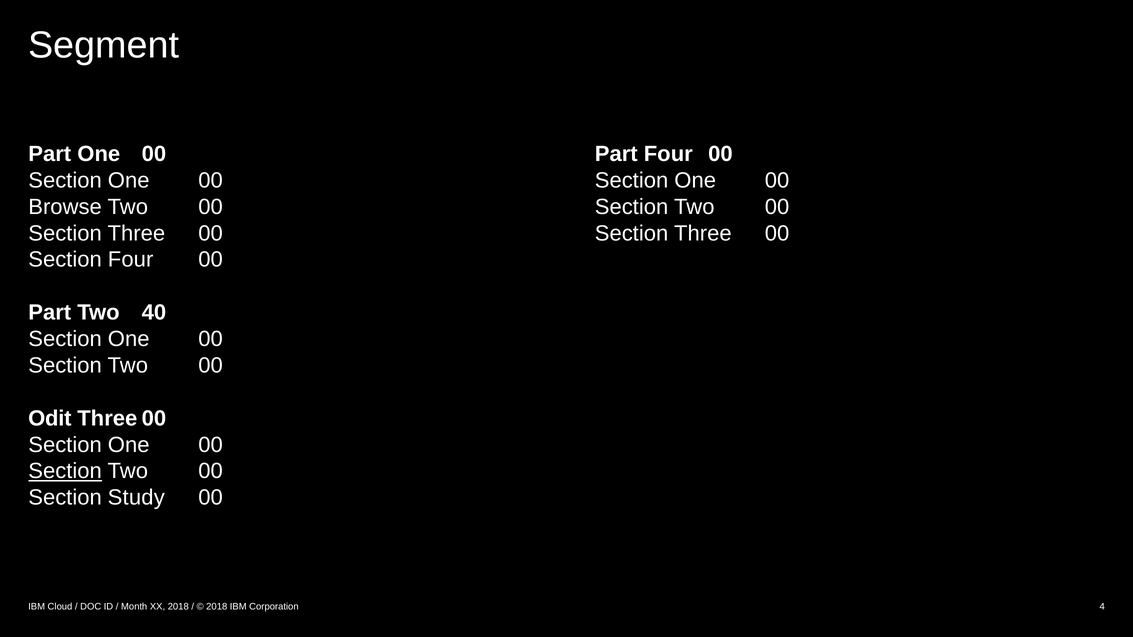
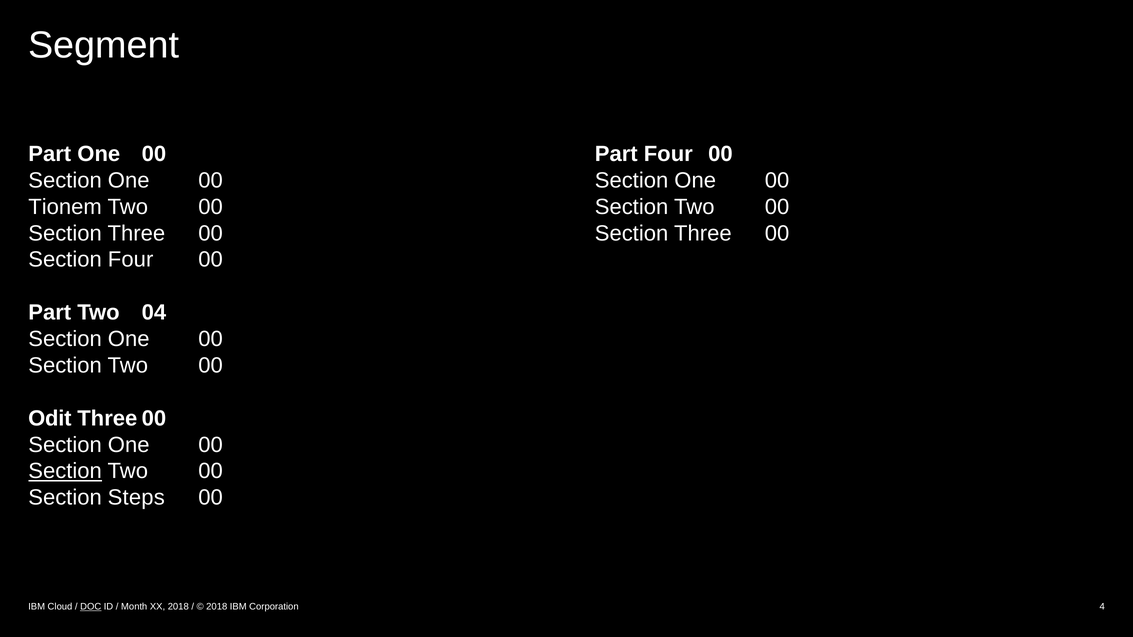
Browse: Browse -> Tionem (65, 207)
40: 40 -> 04 (154, 313)
Study: Study -> Steps (136, 498)
DOC underline: none -> present (91, 607)
